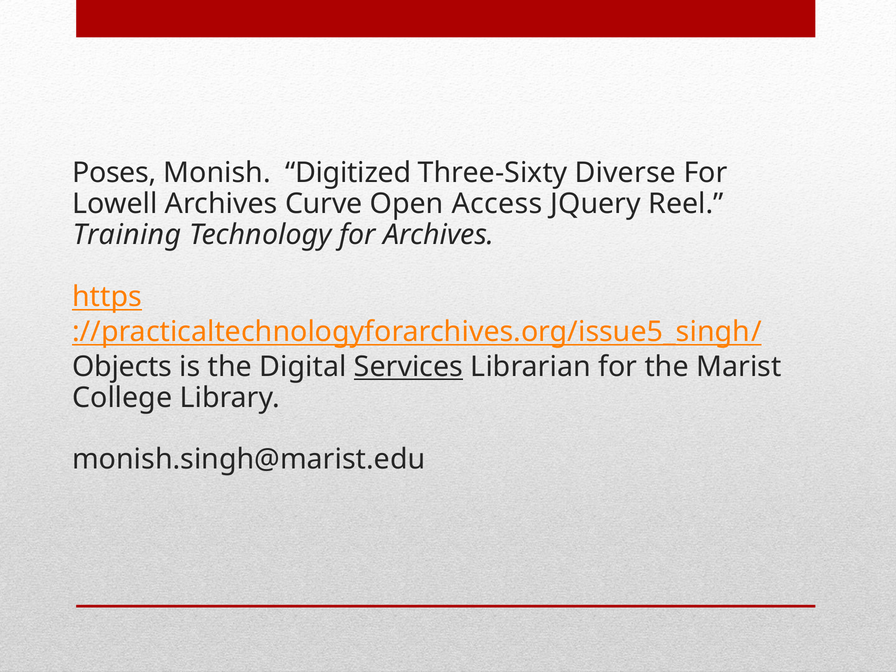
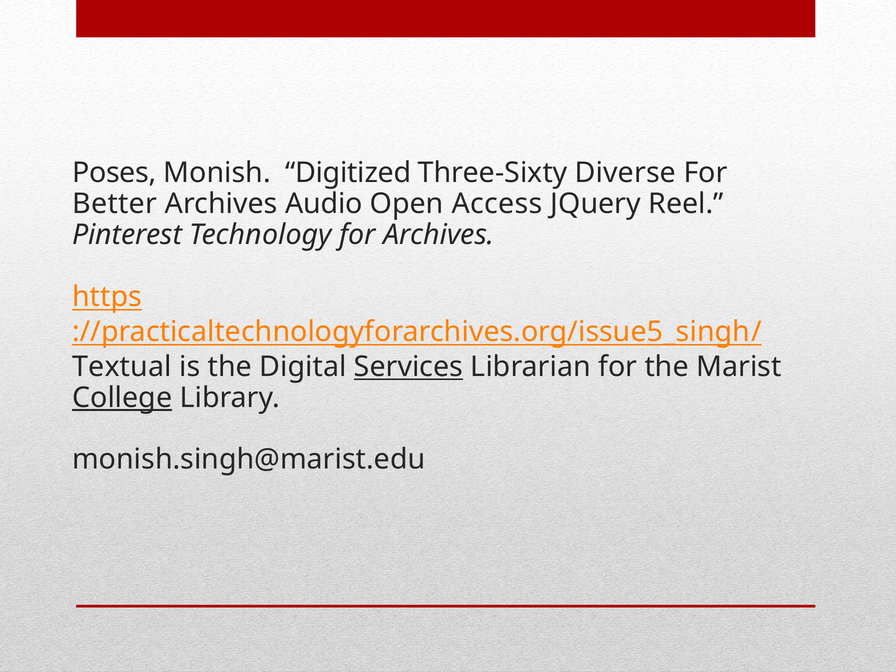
Lowell: Lowell -> Better (115, 204)
Curve: Curve -> Audio (324, 204)
Training: Training -> Pinterest (127, 235)
Objects: Objects -> Textual (122, 367)
College underline: none -> present (122, 398)
